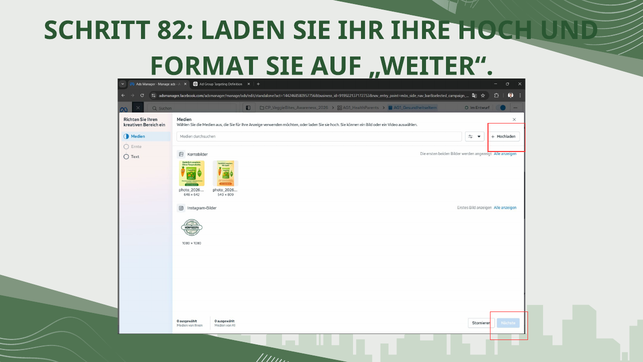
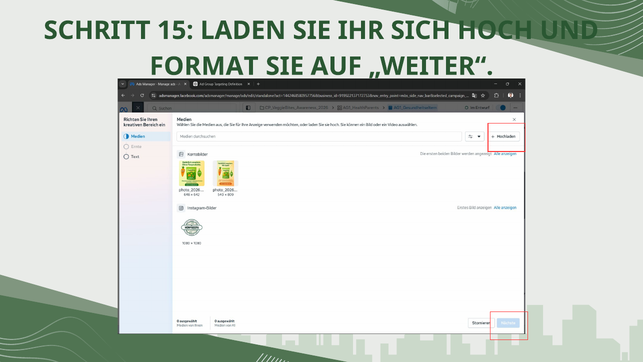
82: 82 -> 15 (175, 30)
IHRE: IHRE -> SICH (421, 30)
